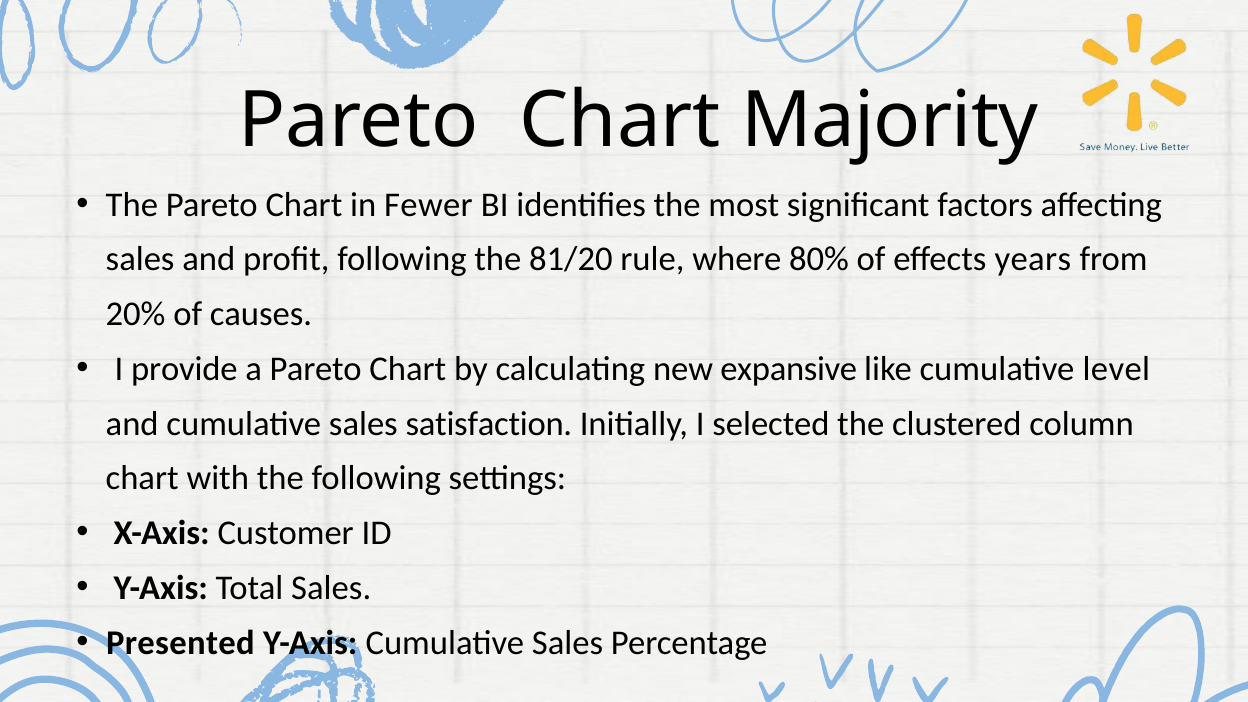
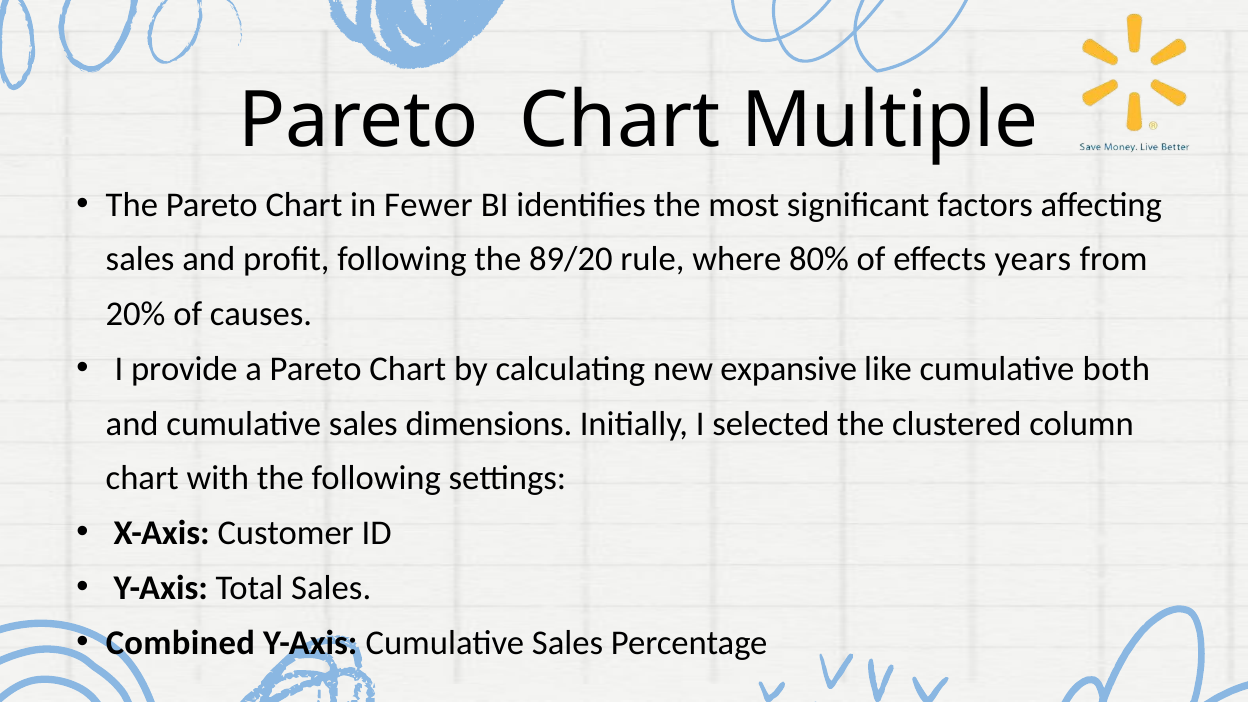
Majority: Majority -> Multiple (890, 121)
81/20: 81/20 -> 89/20 (571, 259)
level: level -> both (1116, 369)
satisfaction: satisfaction -> dimensions (489, 424)
Presented: Presented -> Combined (180, 643)
